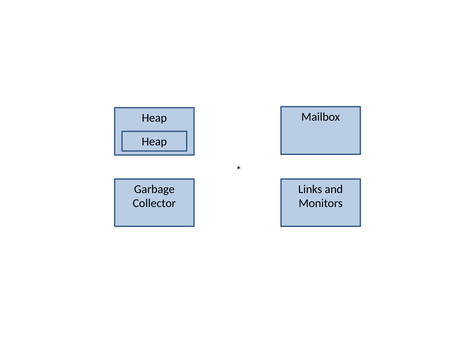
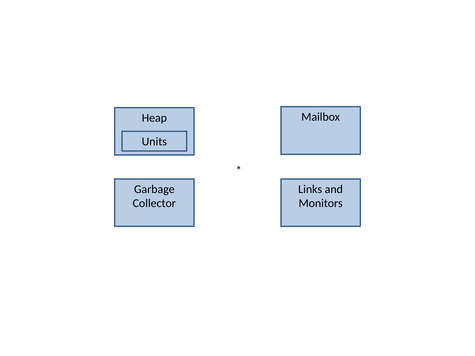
Heap: Heap -> Units (154, 142)
